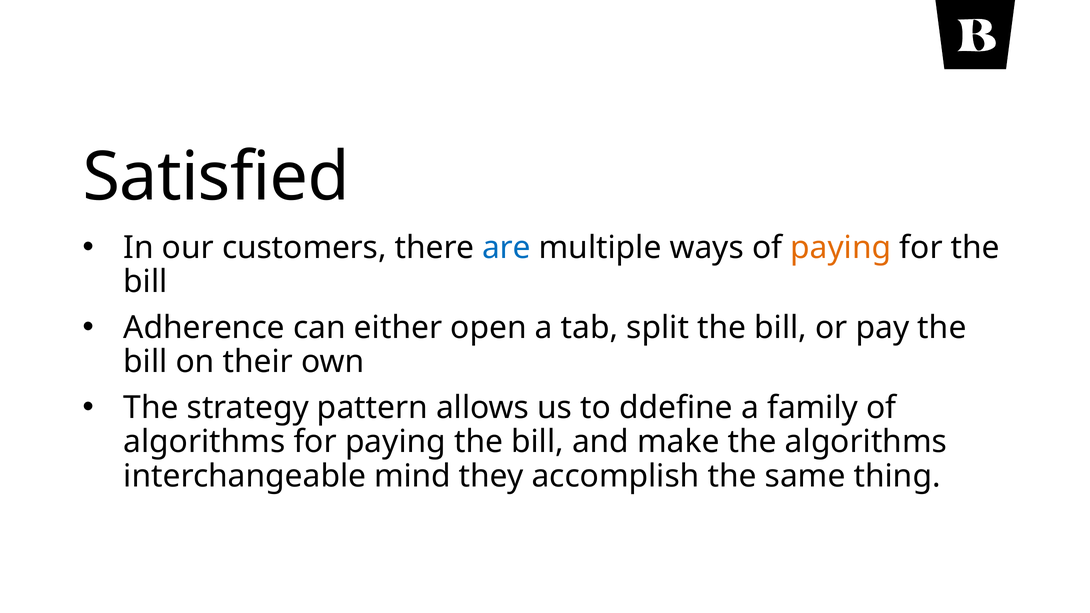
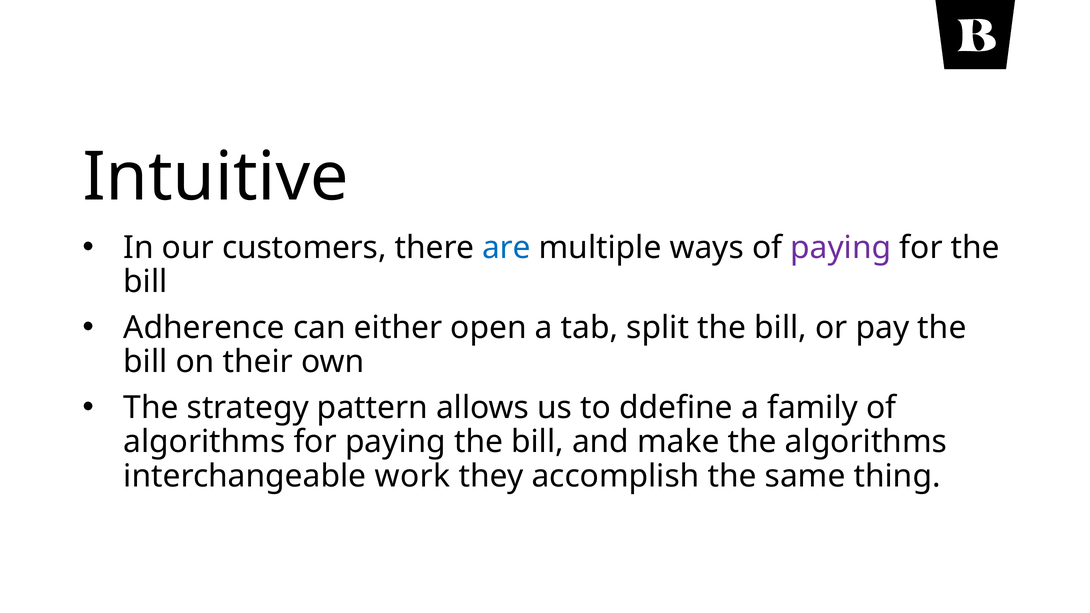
Satisfied: Satisfied -> Intuitive (216, 177)
paying colour: orange -> purple (841, 248)
mind: mind -> work (412, 476)
